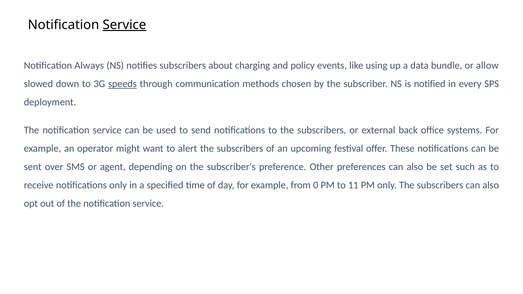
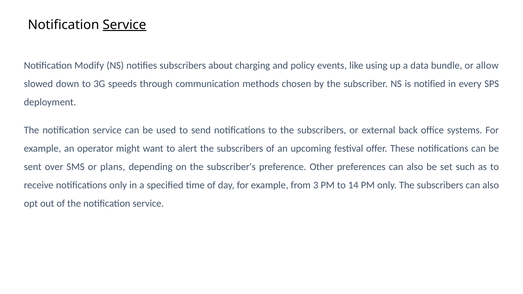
Always: Always -> Modify (89, 66)
speeds underline: present -> none (122, 84)
agent: agent -> plans (113, 167)
0: 0 -> 3 (316, 185)
11: 11 -> 14 (353, 185)
